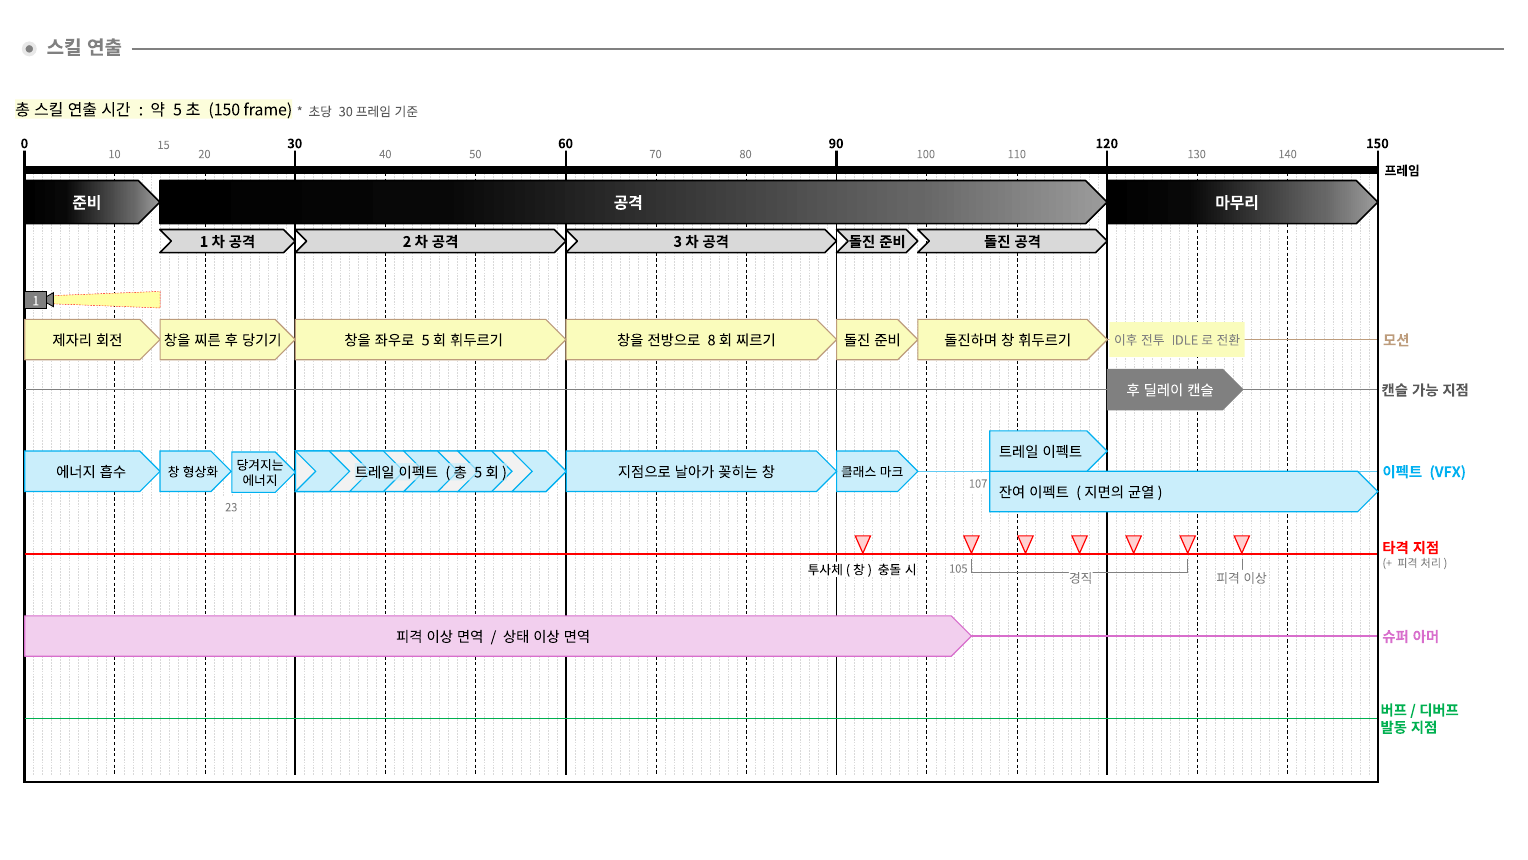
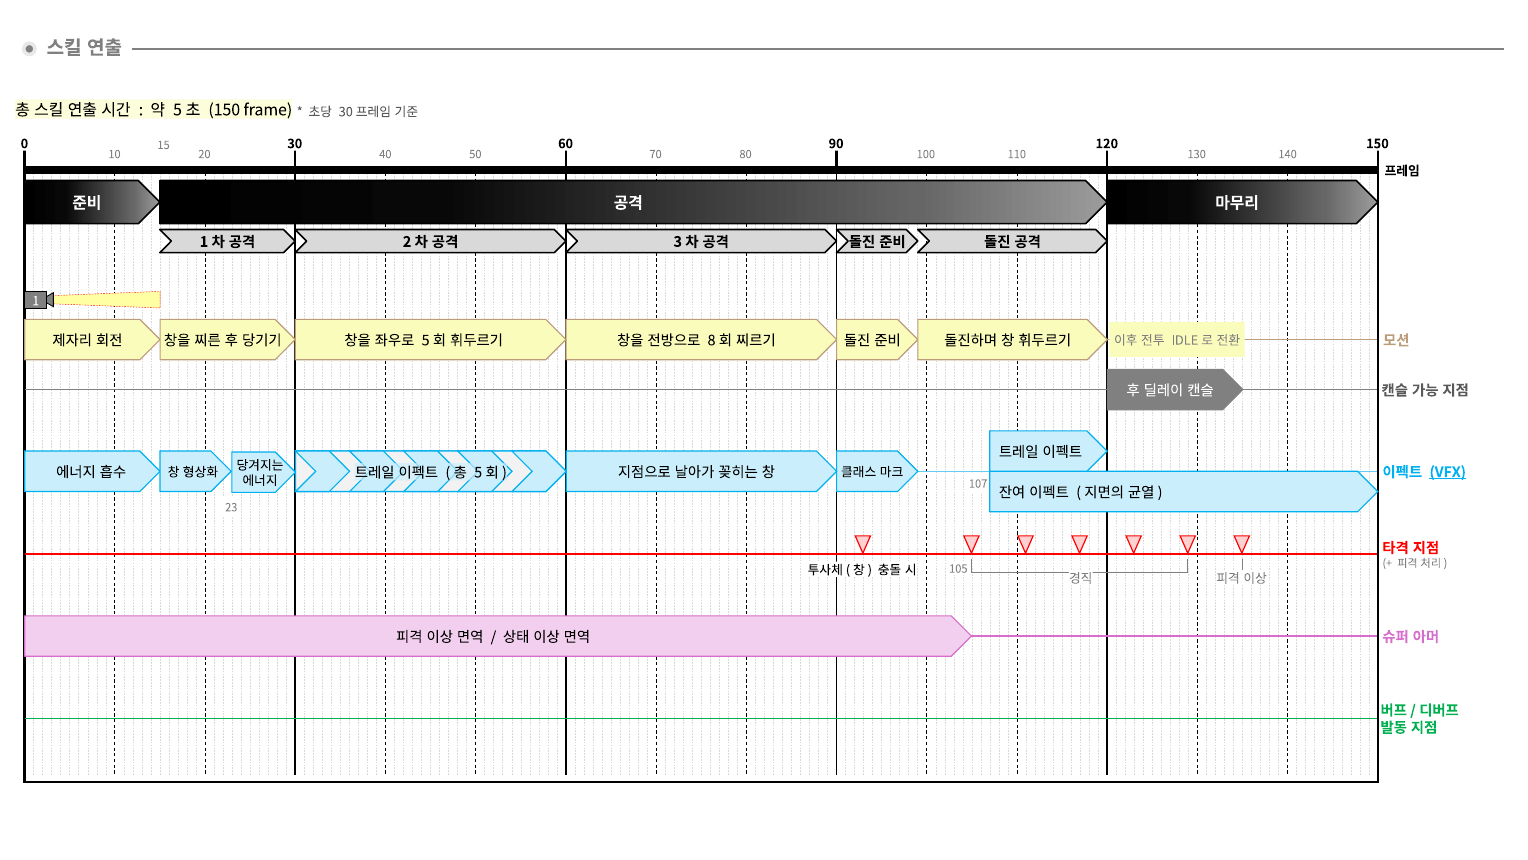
VFX underline: none -> present (1448, 472)
